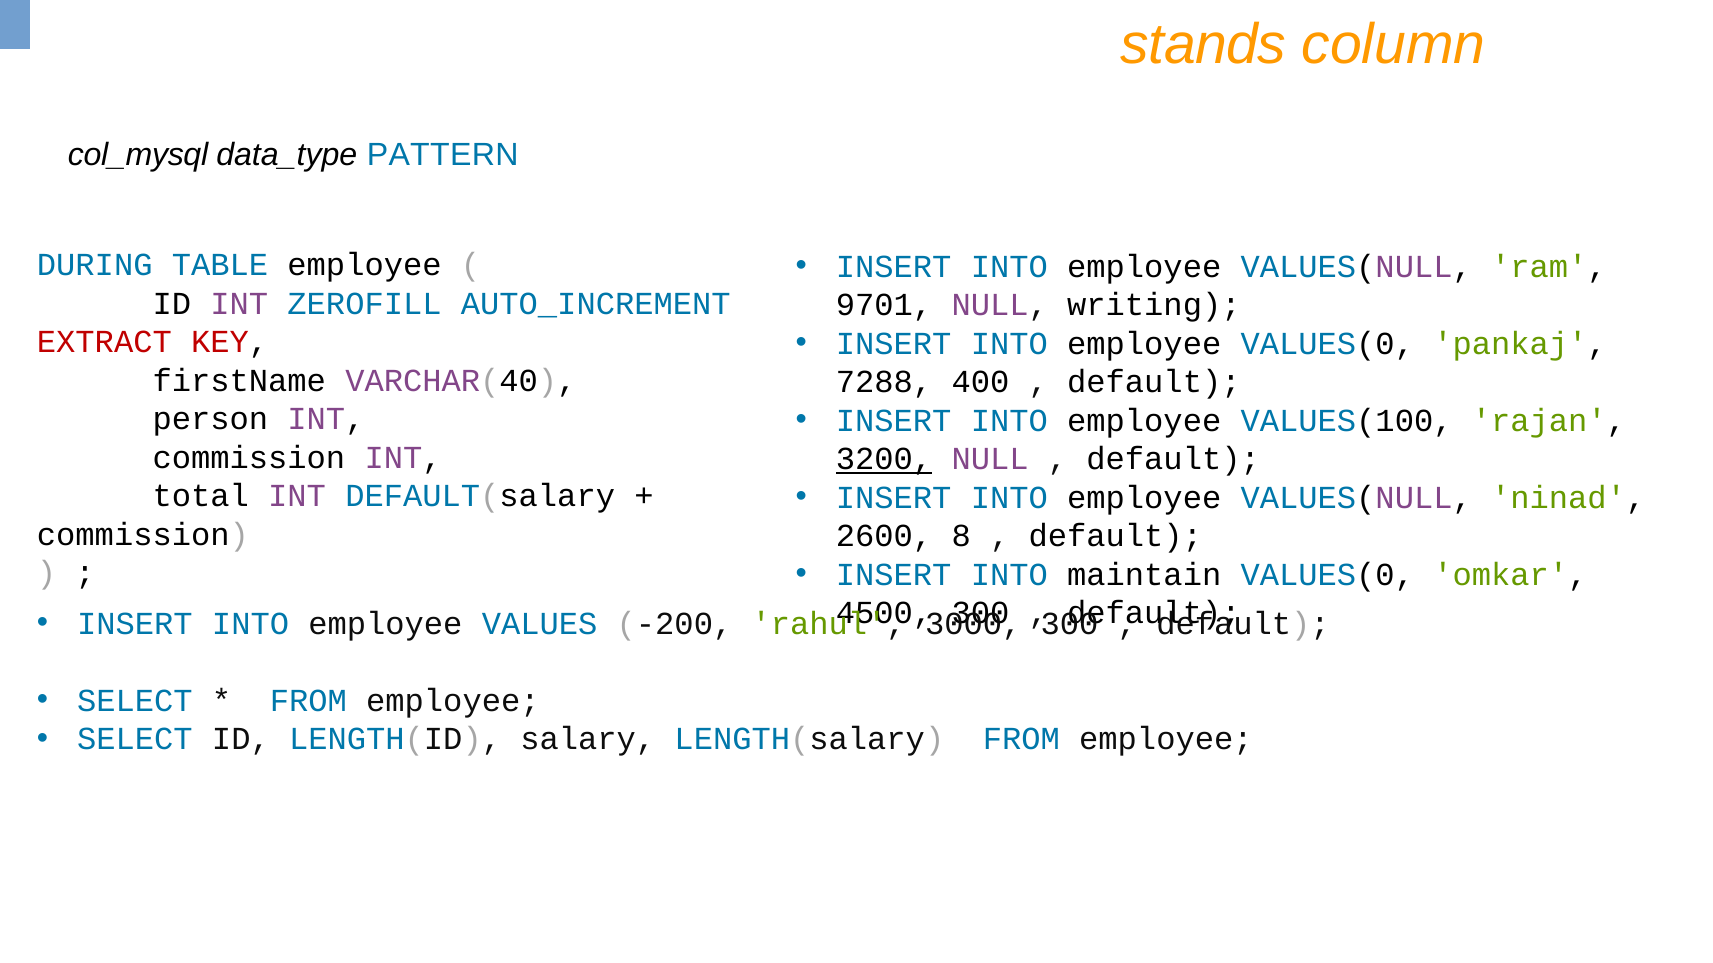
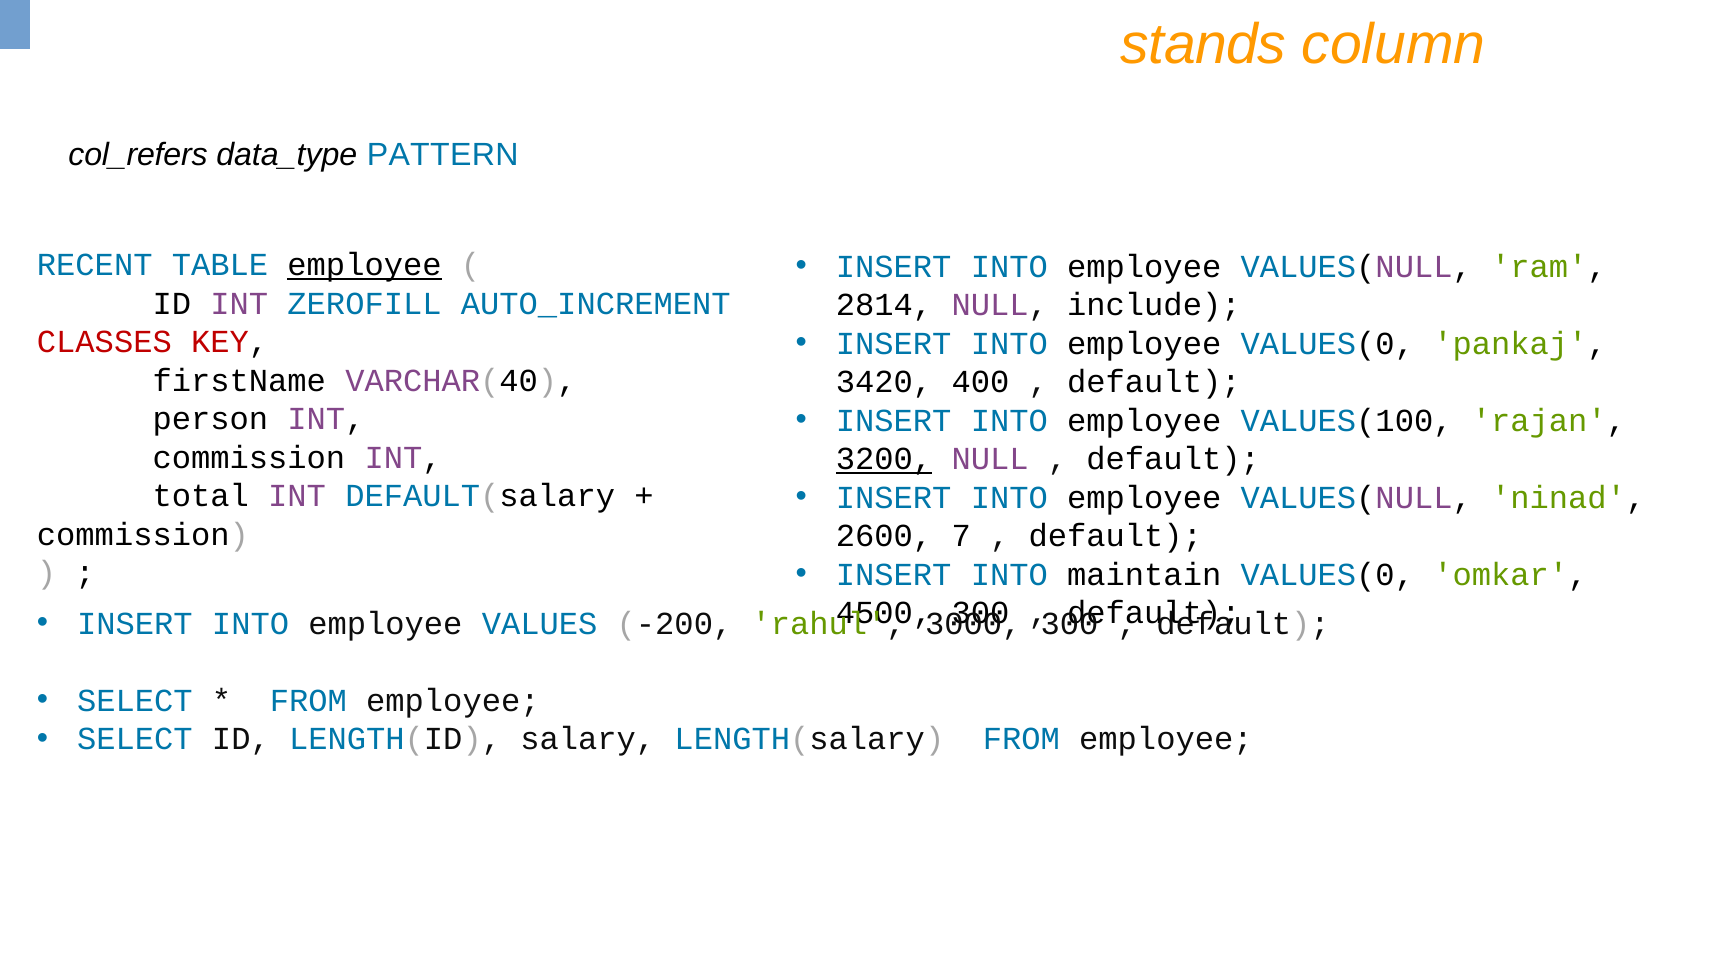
col_mysql: col_mysql -> col_refers (138, 155)
DURING: DURING -> RECENT (95, 265)
employee underline: none -> present (365, 265)
9701: 9701 -> 2814 (884, 305)
writing: writing -> include (1154, 305)
EXTRACT: EXTRACT -> CLASSES (104, 342)
7288: 7288 -> 3420 (884, 382)
8: 8 -> 7 (961, 537)
